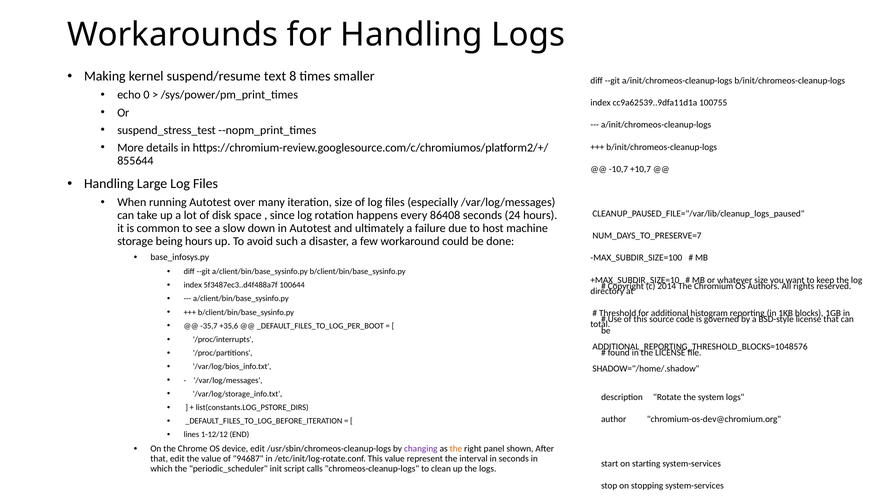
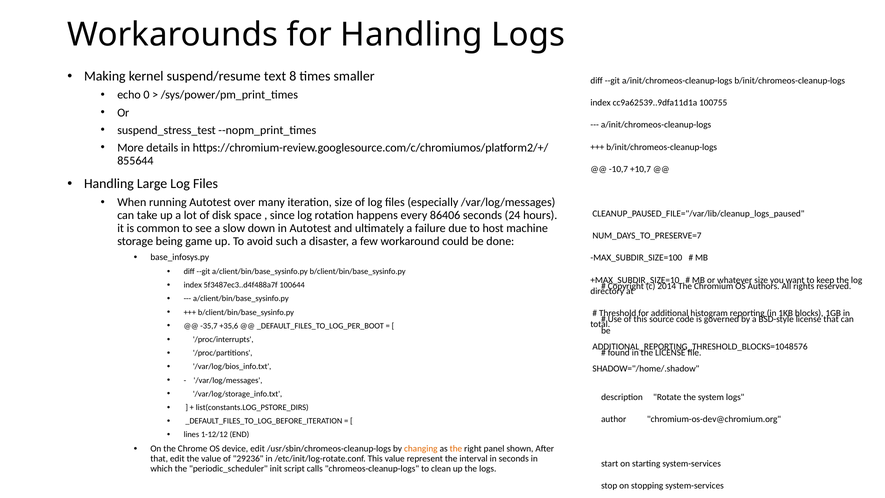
86408: 86408 -> 86406 (445, 215)
being hours: hours -> game (199, 241)
changing colour: purple -> orange (421, 449)
94687: 94687 -> 29236 (248, 459)
